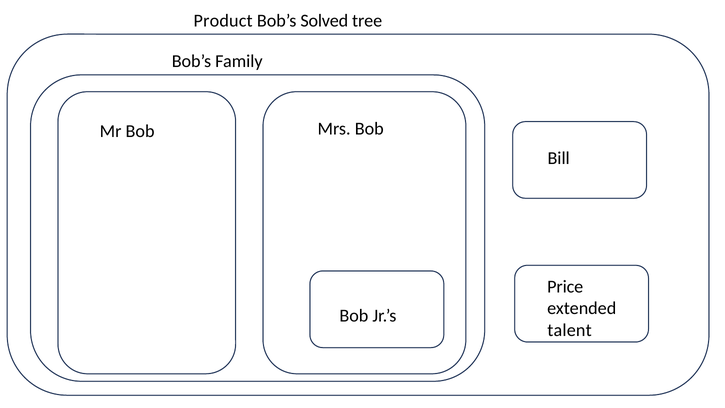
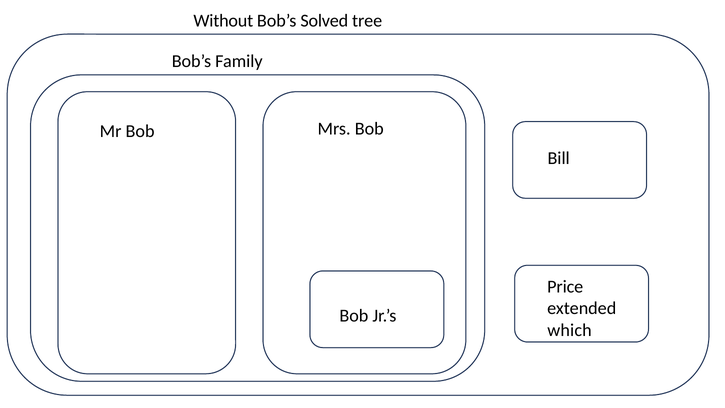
Product: Product -> Without (223, 21)
talent: talent -> which (570, 330)
